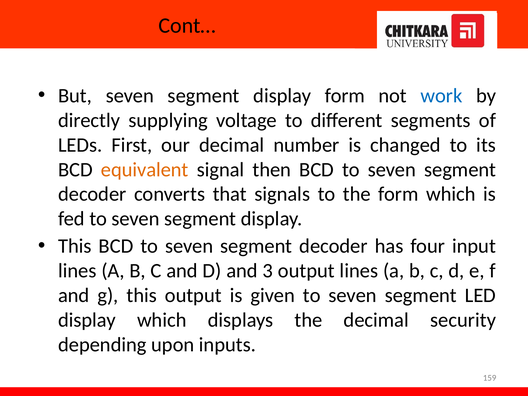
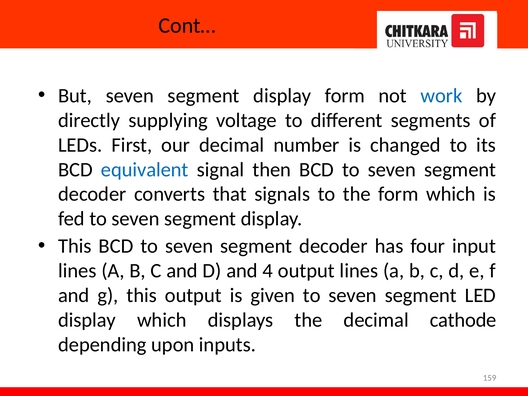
equivalent colour: orange -> blue (145, 170)
3: 3 -> 4 (268, 271)
security: security -> cathode (463, 320)
